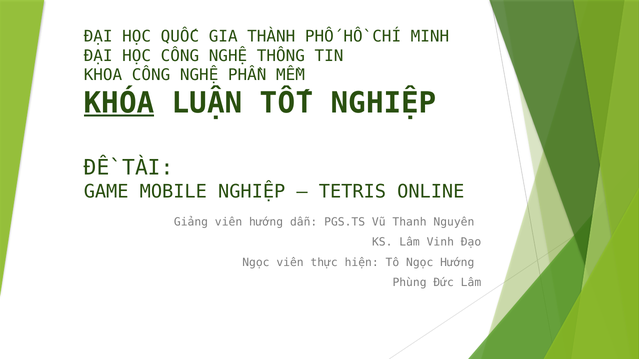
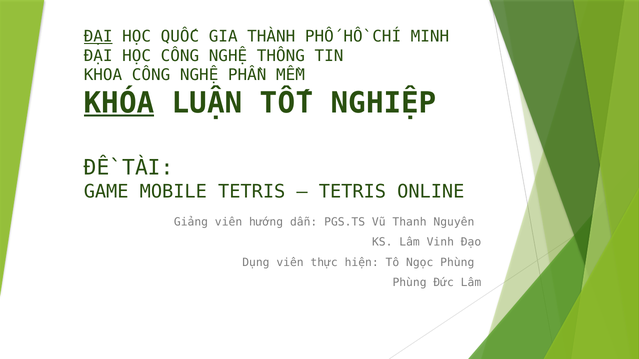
ĐẠI underline: none -> present (98, 37)
MOBILE NGHIỆP: NGHIỆP -> TETRIS (252, 192)
Ngọc: Ngọc -> Dụng (256, 263)
Ngọc Hướng: Hướng -> Phùng (457, 263)
